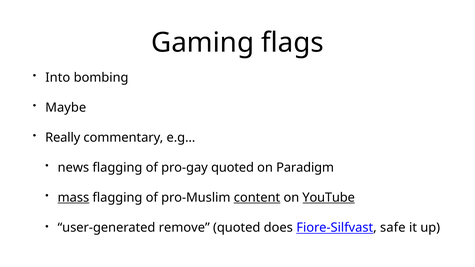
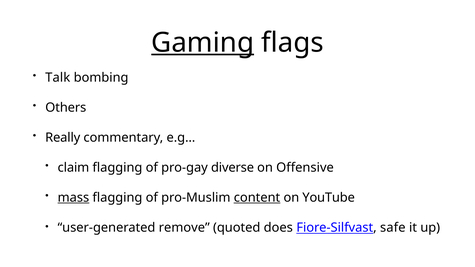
Gaming underline: none -> present (203, 43)
Into: Into -> Talk (58, 78)
Maybe: Maybe -> Others (66, 108)
news: news -> claim (73, 168)
pro-gay quoted: quoted -> diverse (233, 168)
Paradigm: Paradigm -> Offensive (305, 168)
YouTube underline: present -> none (329, 198)
